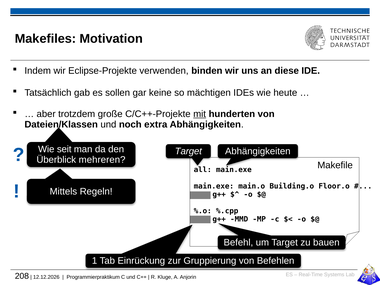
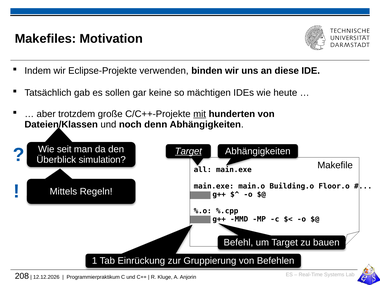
extra: extra -> denn (156, 125)
Target underline: none -> present (188, 151)
mehreren: mehreren -> simulation (102, 160)
